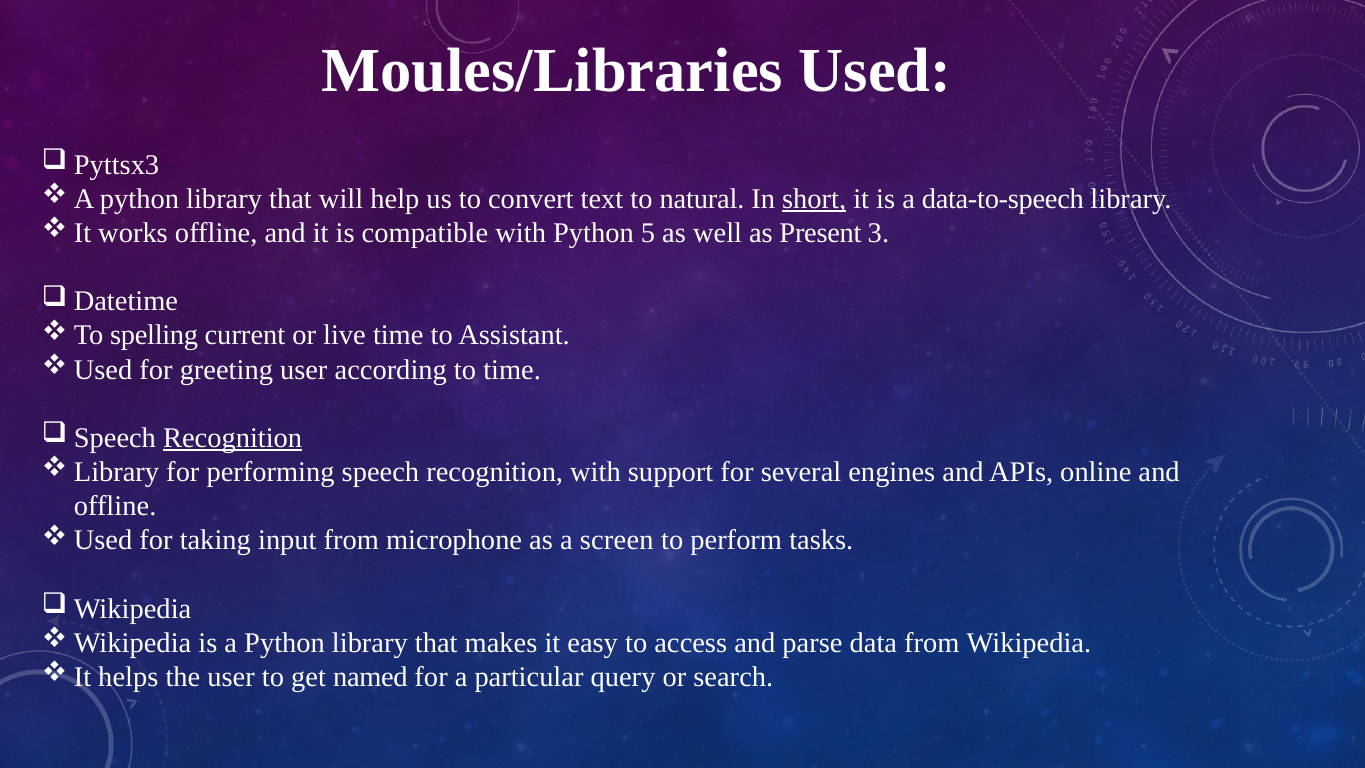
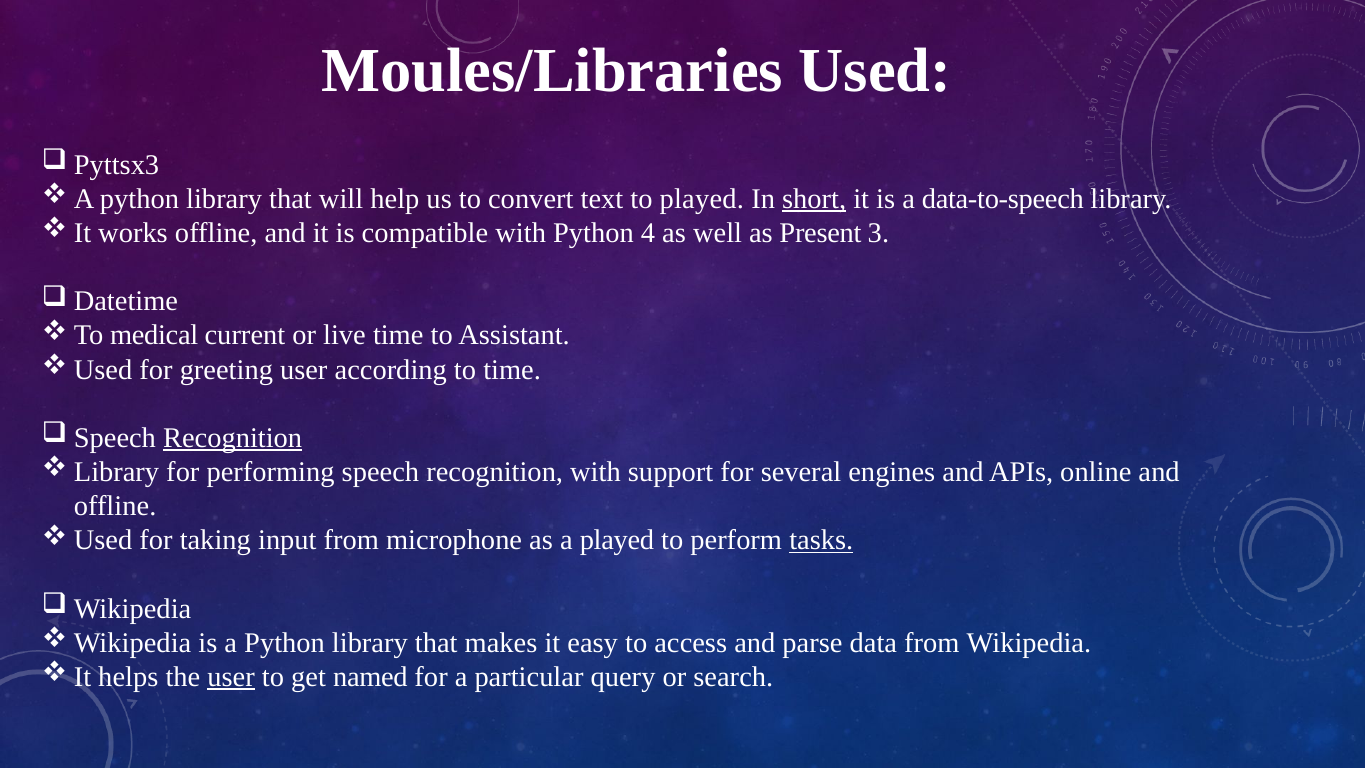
to natural: natural -> played (702, 199)
5: 5 -> 4 (648, 233)
spelling: spelling -> medical (154, 335)
a screen: screen -> played (617, 540)
tasks underline: none -> present (821, 540)
user underline: none -> present (231, 677)
